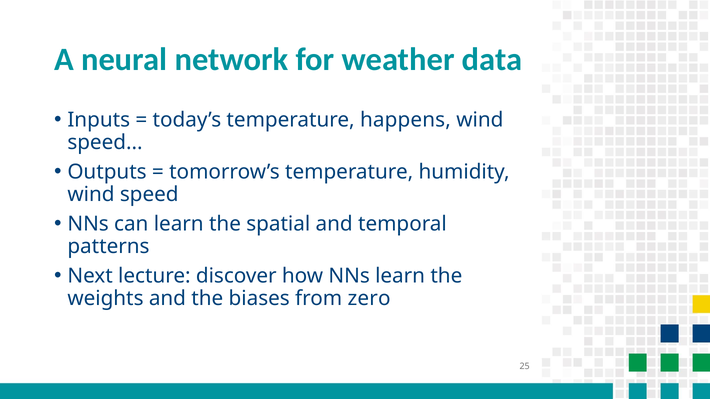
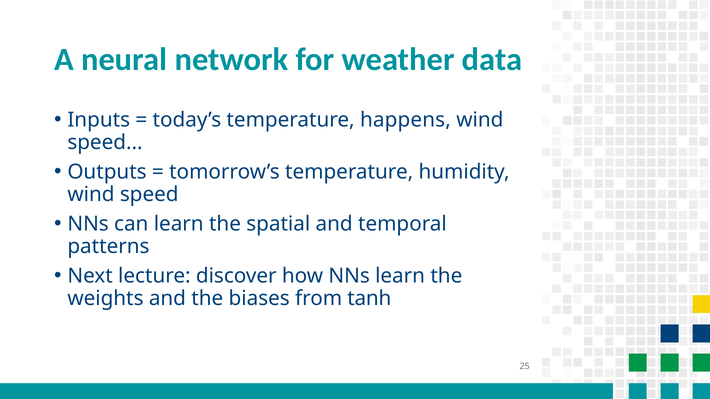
zero: zero -> tanh (369, 298)
